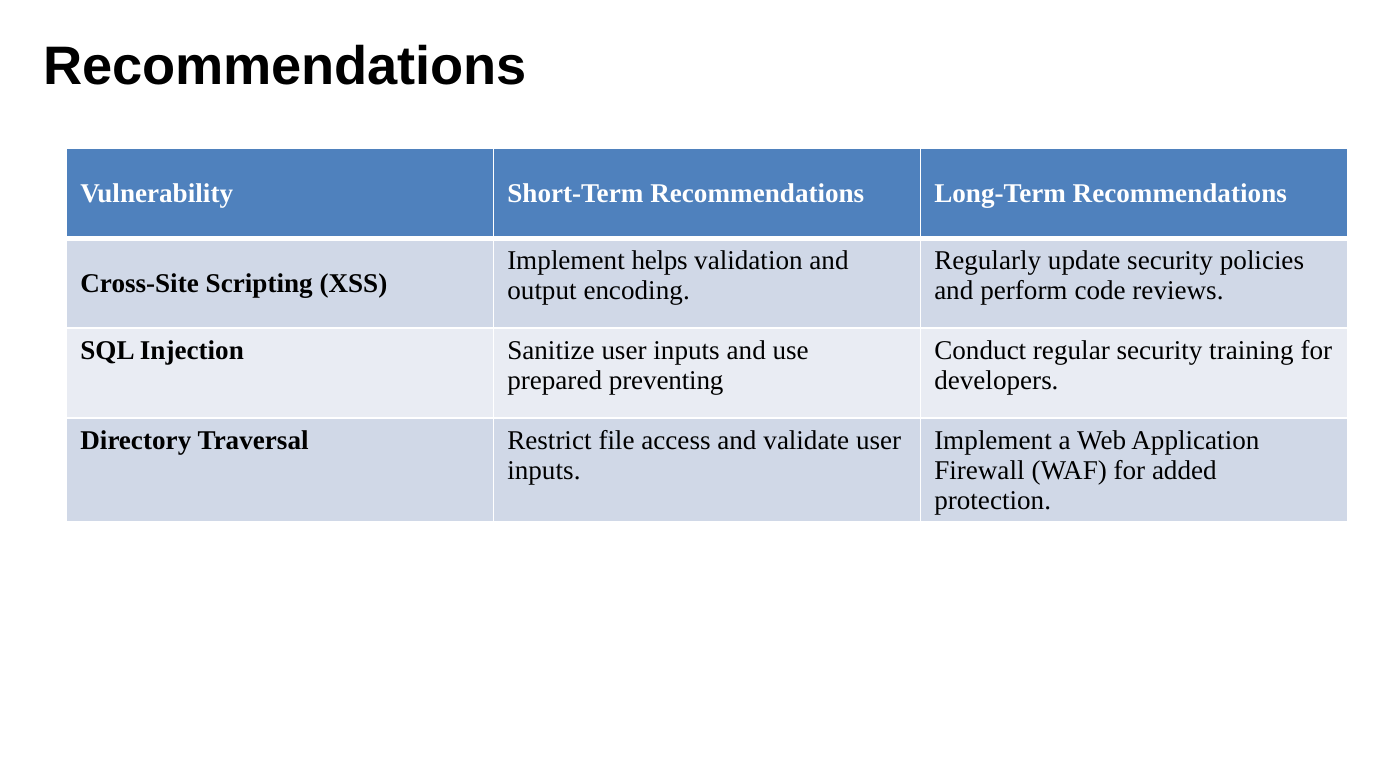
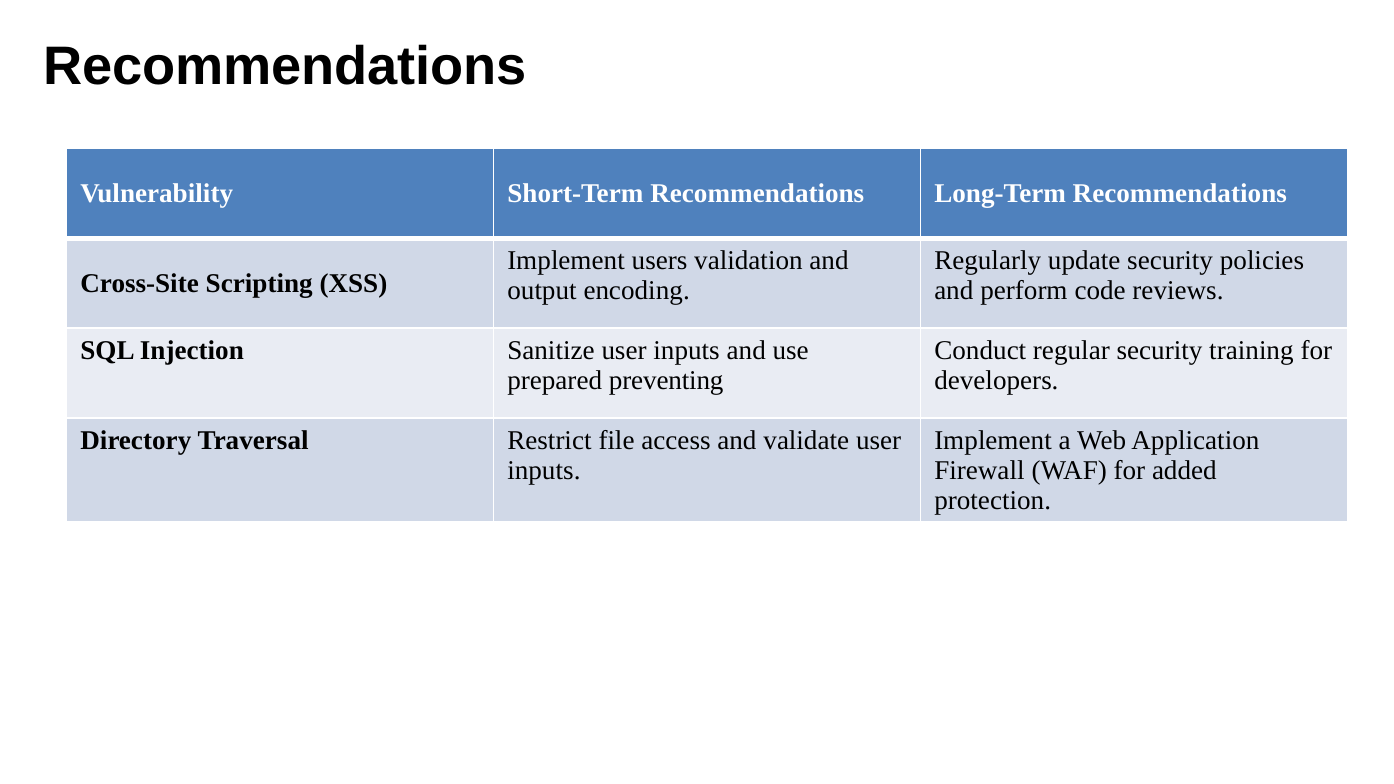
helps: helps -> users (660, 260)
